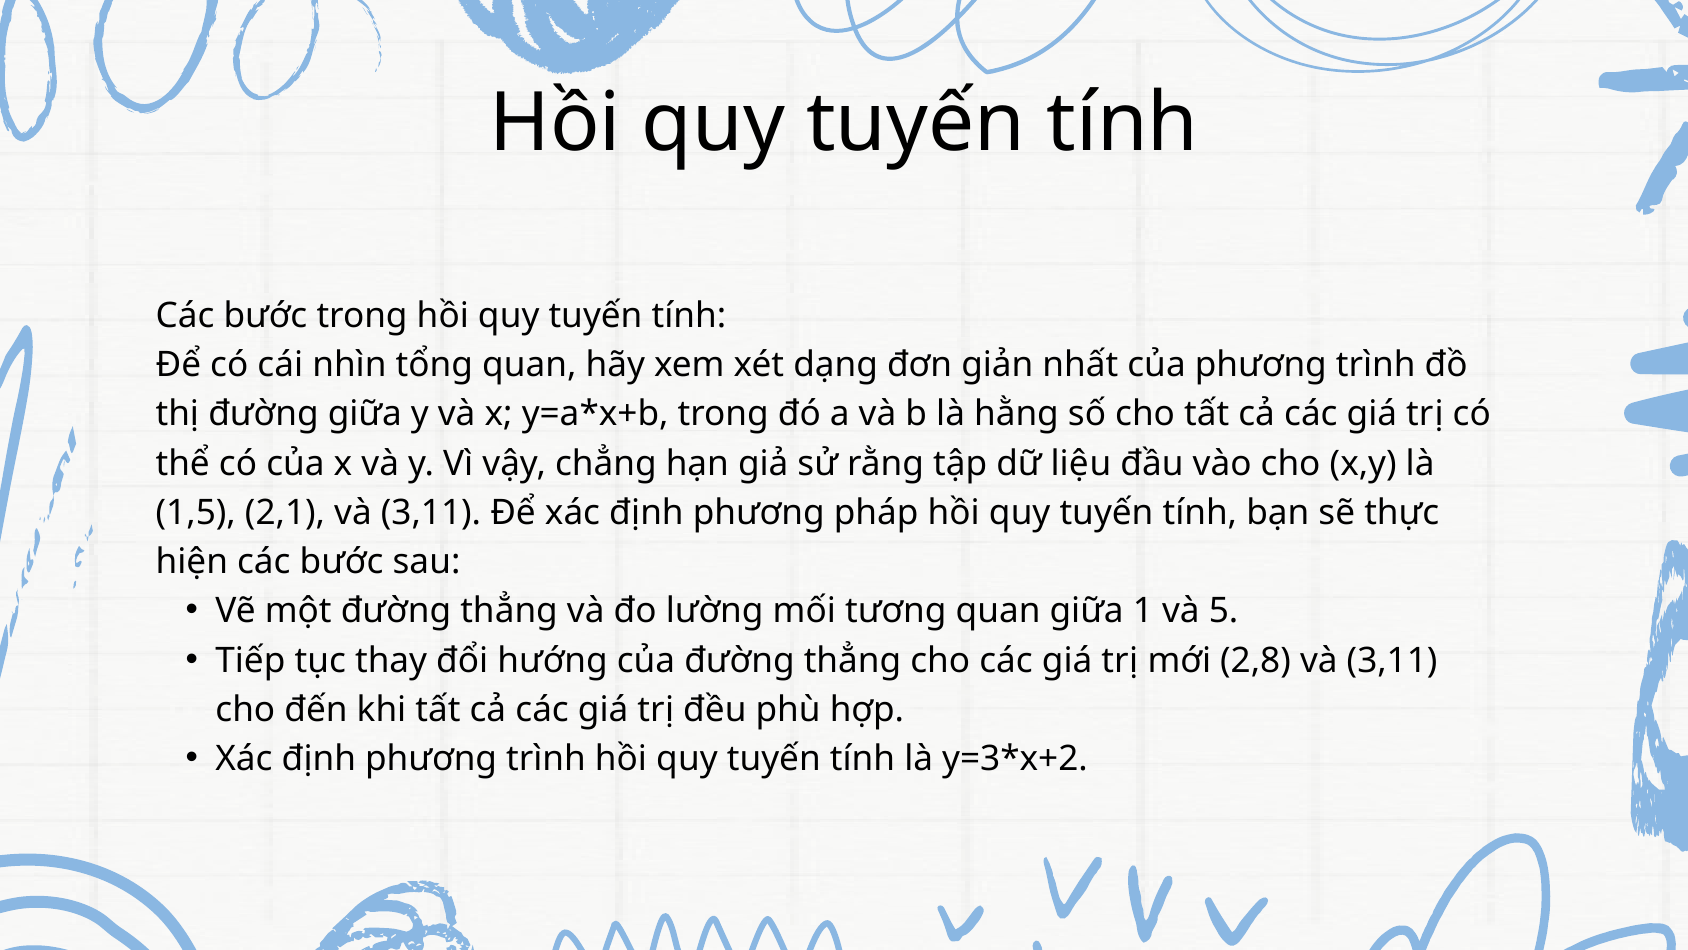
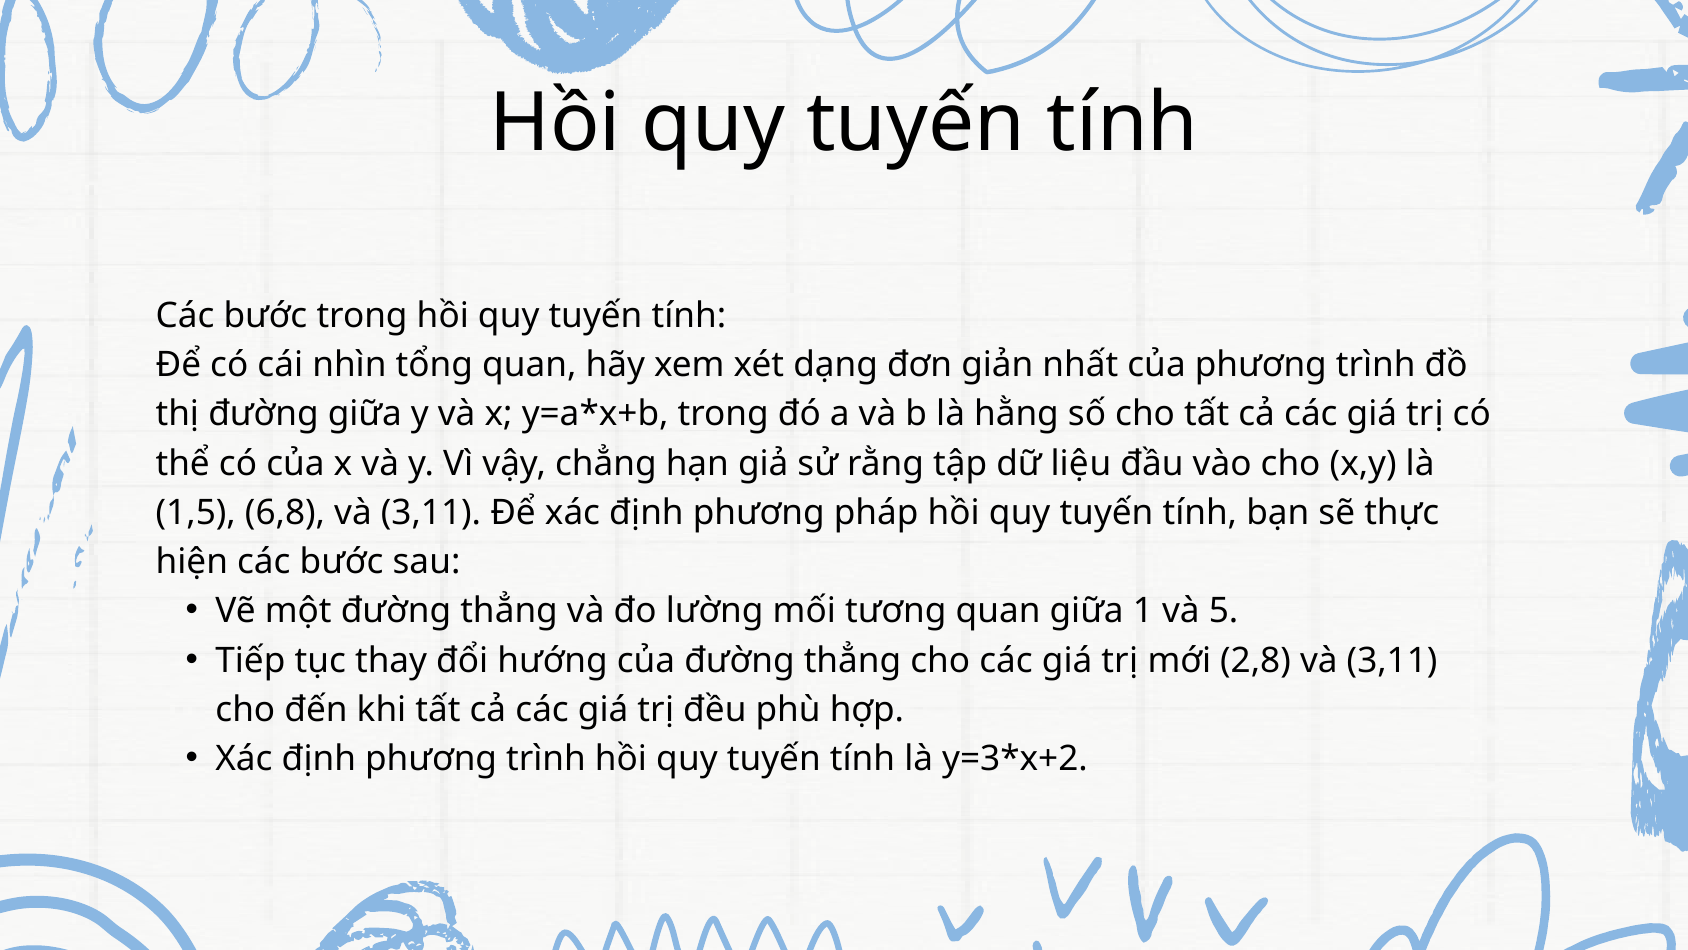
2,1: 2,1 -> 6,8 (285, 512)
